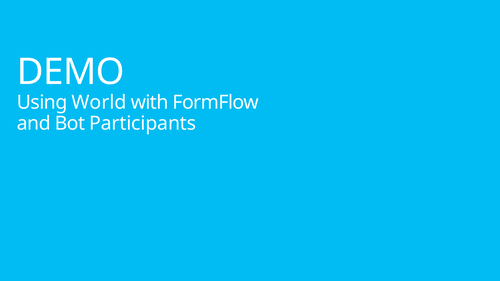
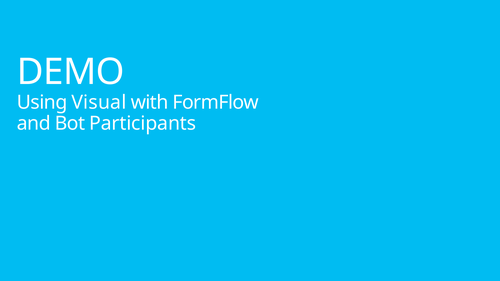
World: World -> Visual (99, 102)
